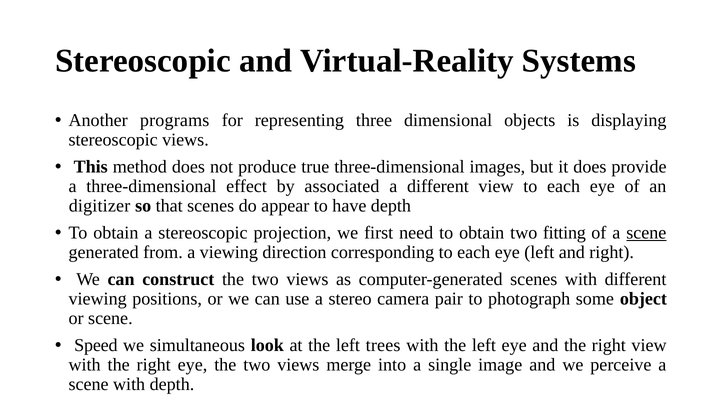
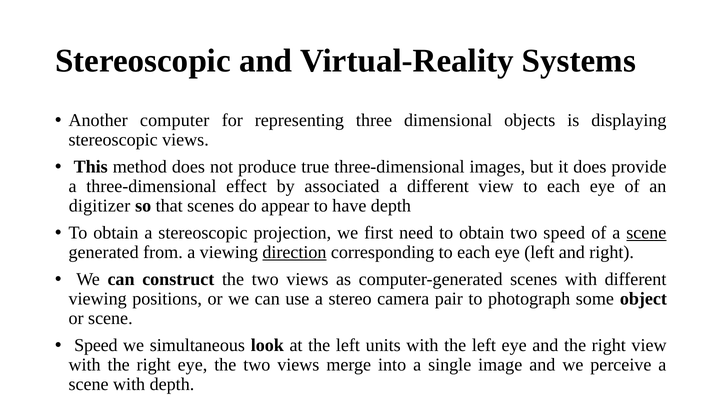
programs: programs -> computer (175, 120)
two fitting: fitting -> speed (564, 233)
direction underline: none -> present (294, 252)
trees: trees -> units (383, 345)
